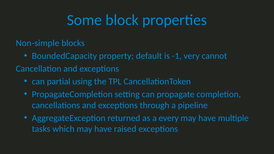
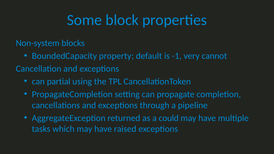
Non-simple: Non-simple -> Non-system (38, 43)
every: every -> could (169, 118)
